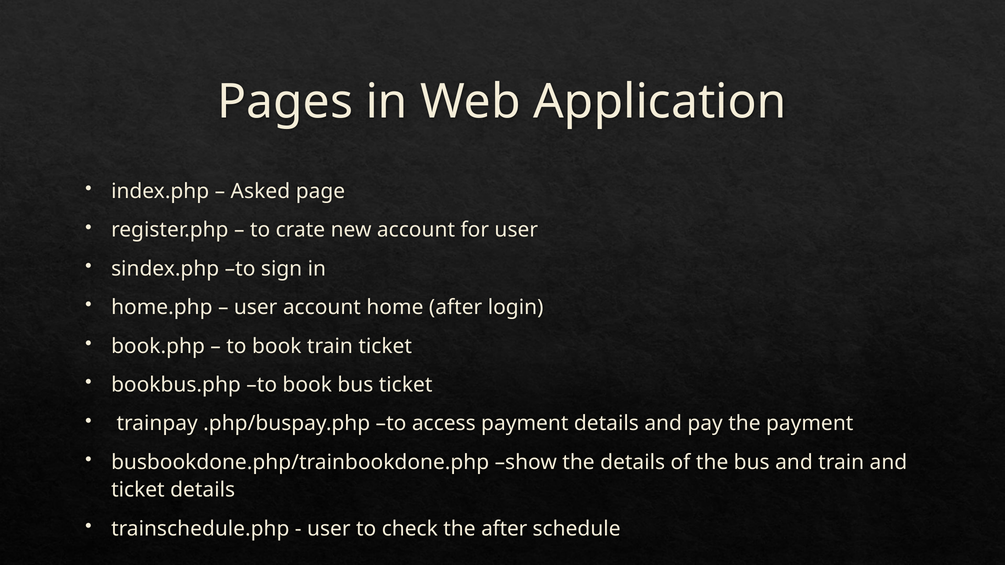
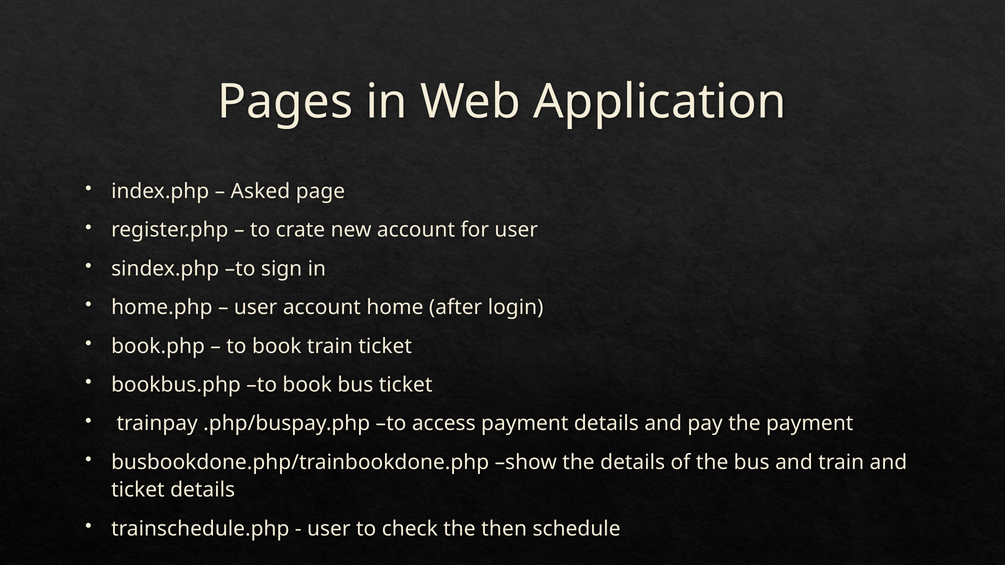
the after: after -> then (504, 529)
